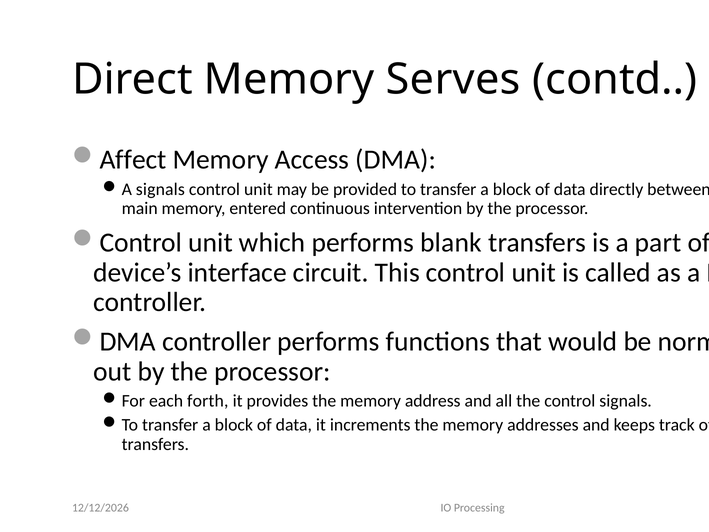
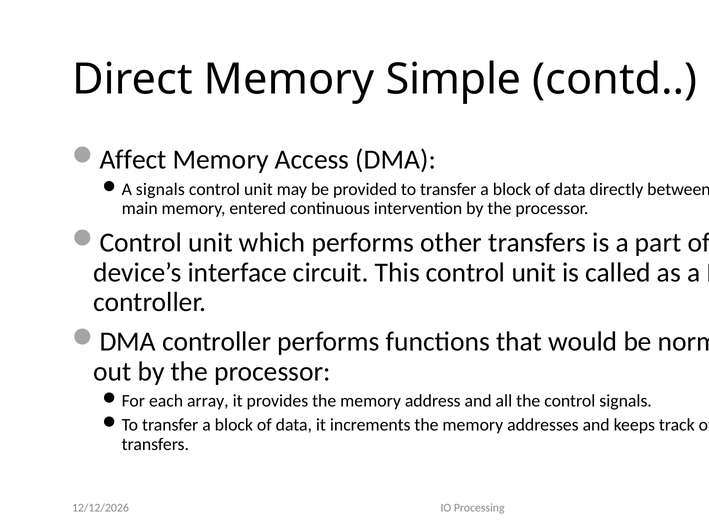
Serves: Serves -> Simple (454, 79)
blank: blank -> other (451, 243)
forth: forth -> array (208, 401)
